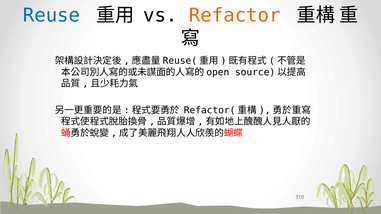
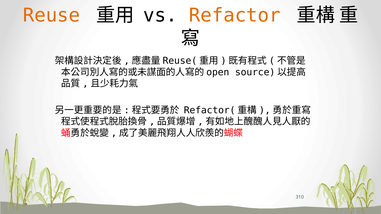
Reuse colour: blue -> orange (52, 15)
